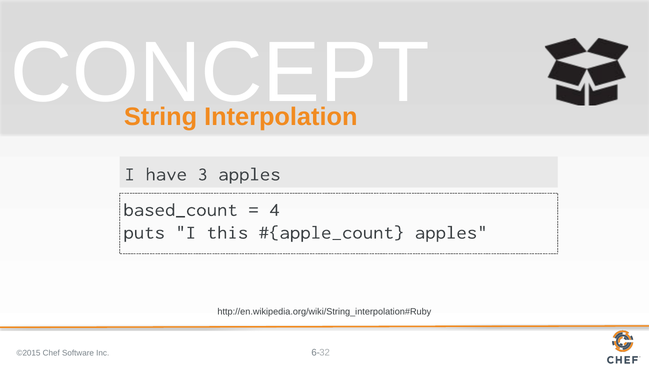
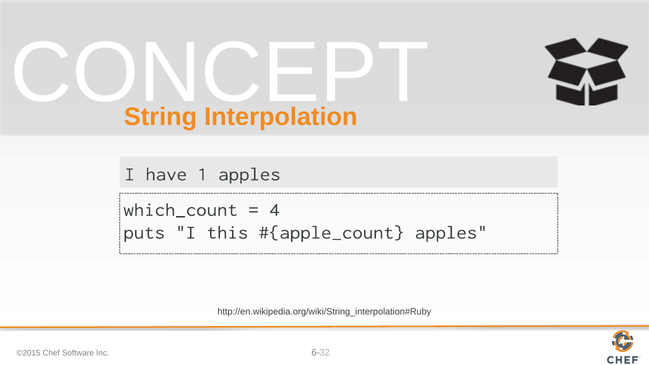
3: 3 -> 1 (203, 174)
based_count: based_count -> which_count (181, 210)
